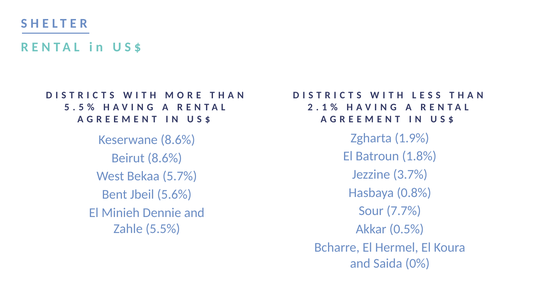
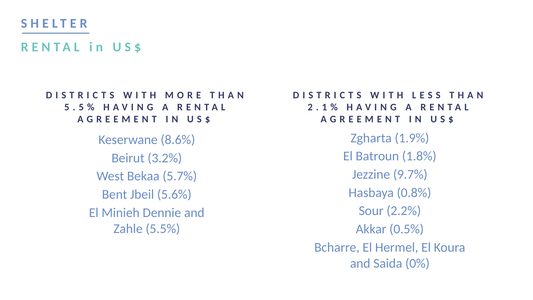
Beirut 8.6%: 8.6% -> 3.2% (165, 158)
3.7%: 3.7% -> 9.7% (410, 174)
7.7%: 7.7% -> 2.2% (404, 211)
